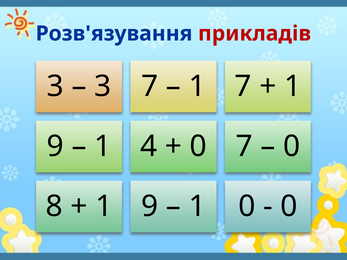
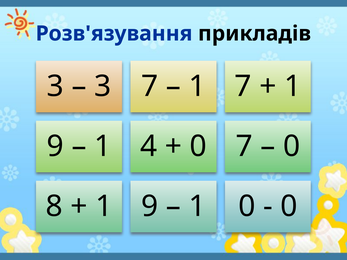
прикладів colour: red -> black (255, 34)
